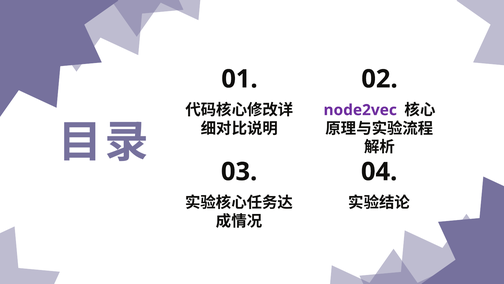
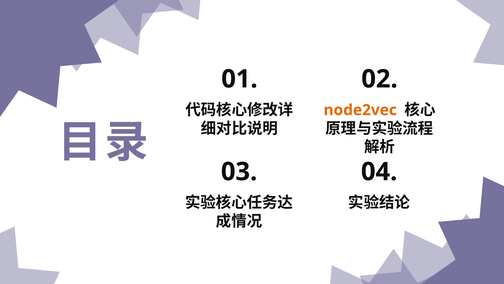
node2vec colour: purple -> orange (360, 110)
